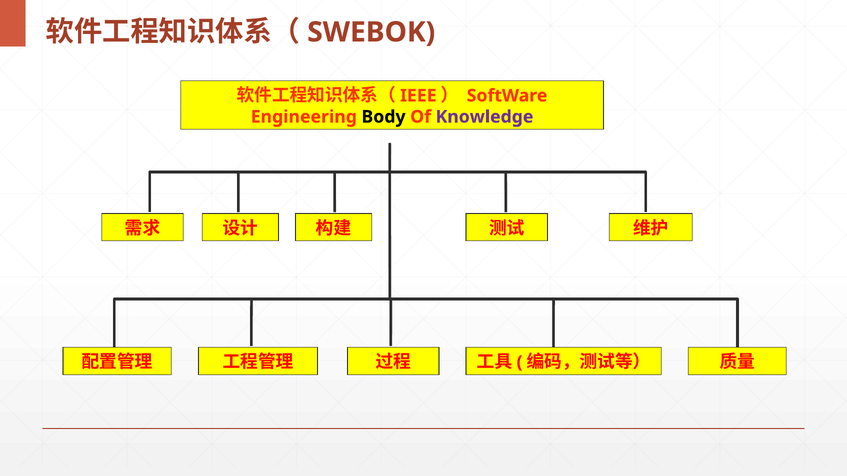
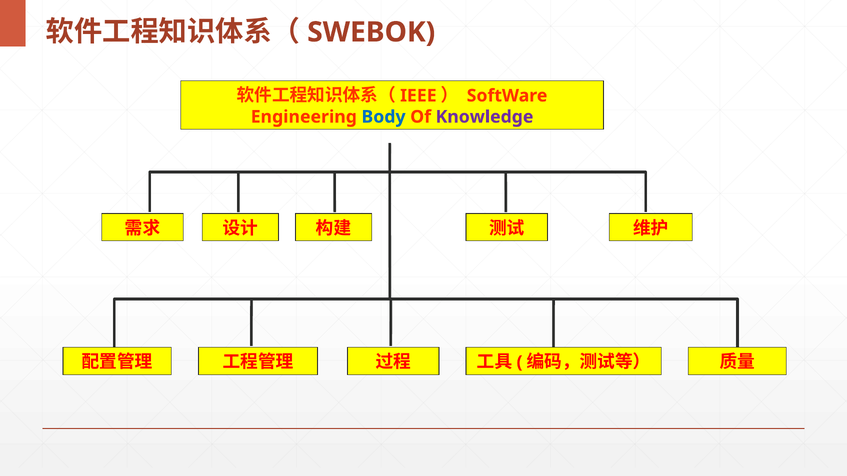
Body colour: black -> blue (384, 117)
